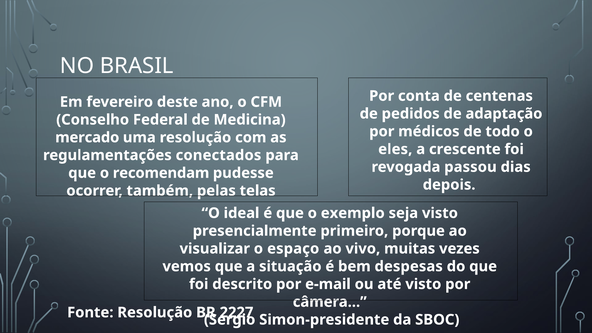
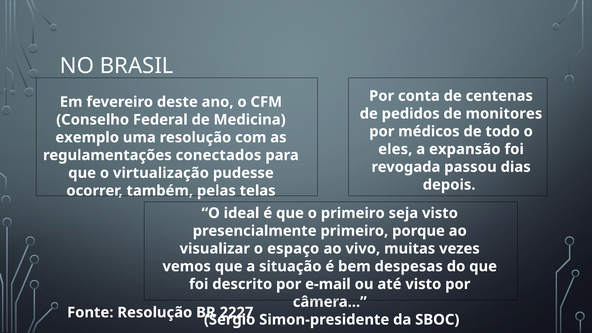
adaptação: adaptação -> monitores (504, 114)
mercado: mercado -> exemplo (87, 137)
crescente: crescente -> expansão (465, 149)
recomendam: recomendam -> virtualização (161, 173)
o exemplo: exemplo -> primeiro (353, 213)
